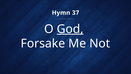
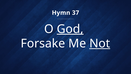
Not underline: none -> present (100, 43)
